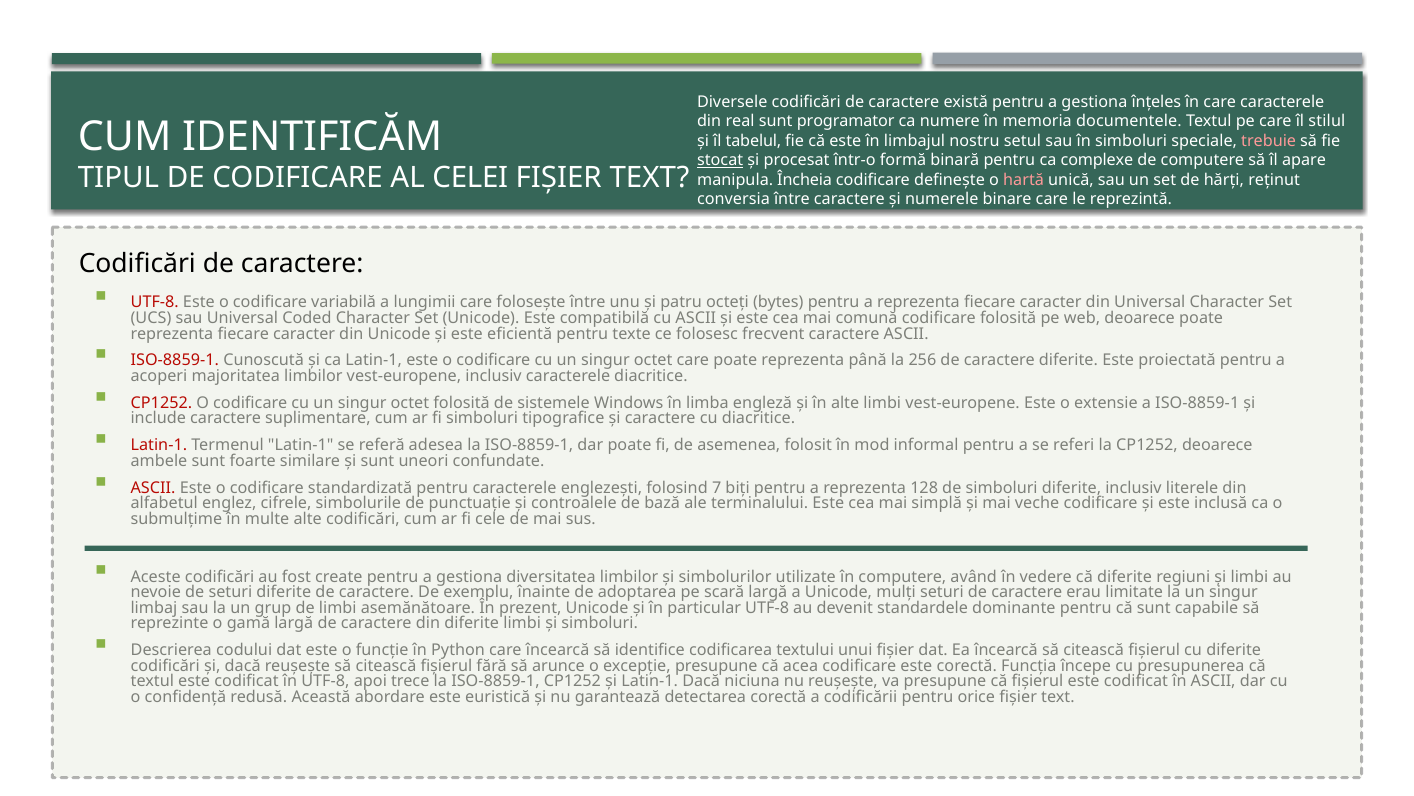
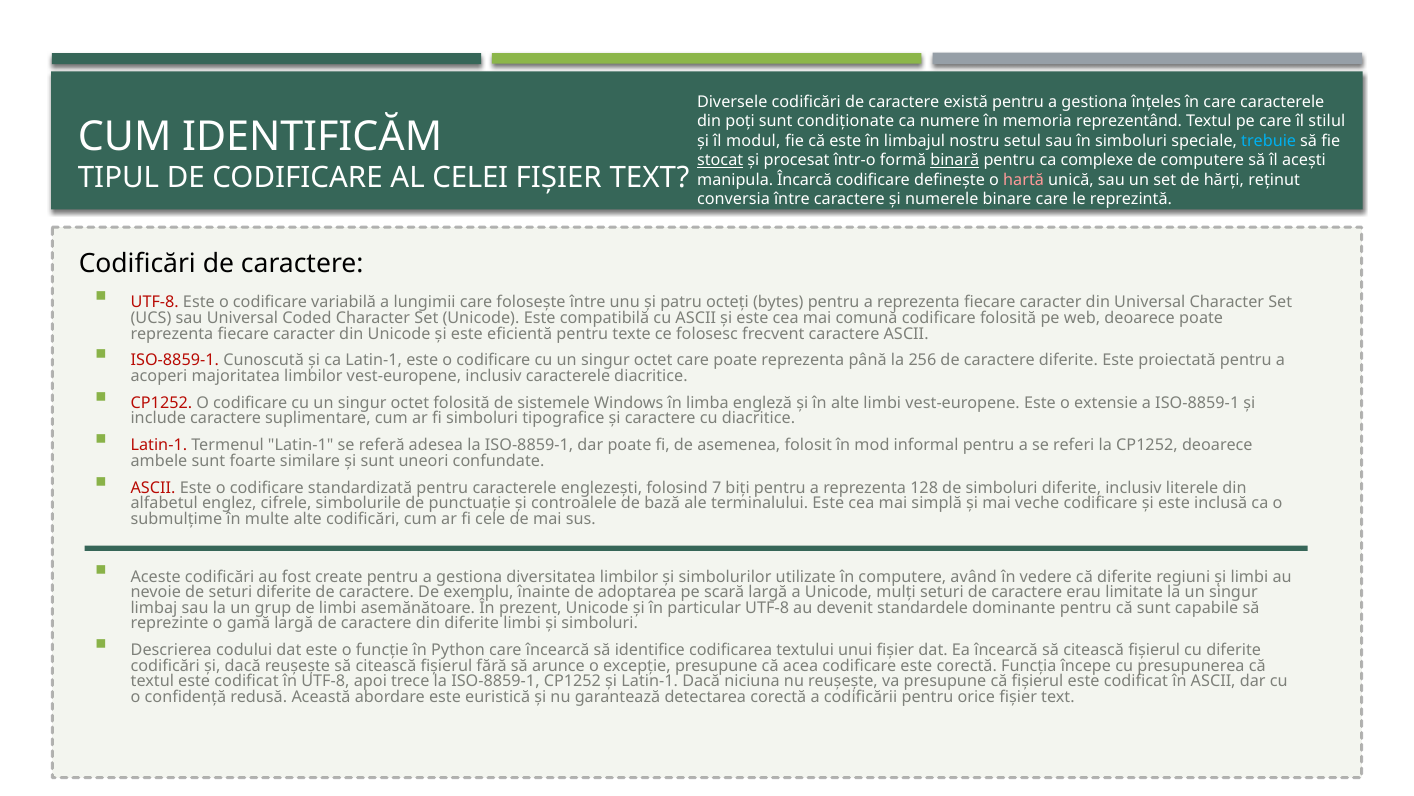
real: real -> poți (740, 121)
programator: programator -> condiționate (846, 121)
documentele: documentele -> reprezentând (1129, 121)
tabelul: tabelul -> modul (753, 141)
trebuie colour: pink -> light blue (1269, 141)
binară underline: none -> present (955, 160)
apare: apare -> acești (1304, 160)
Încheia: Încheia -> Încarcă (805, 180)
